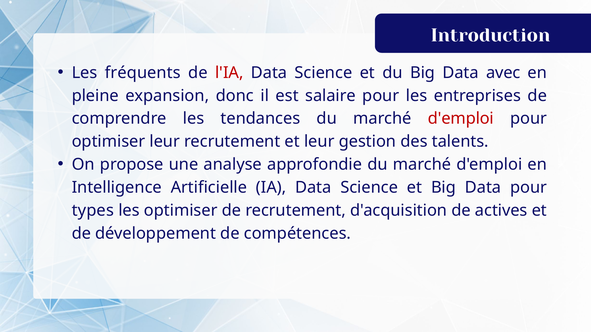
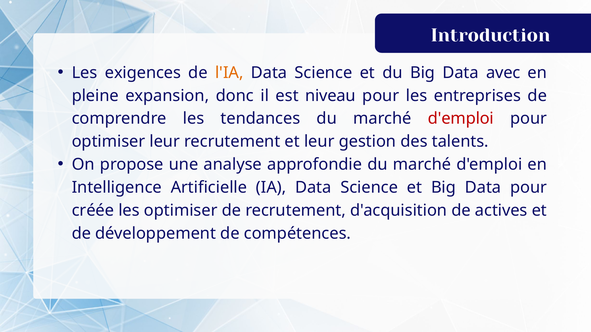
fréquents: fréquents -> exigences (143, 73)
l'IA colour: red -> orange (229, 73)
salaire: salaire -> niveau (331, 96)
types: types -> créée (93, 211)
